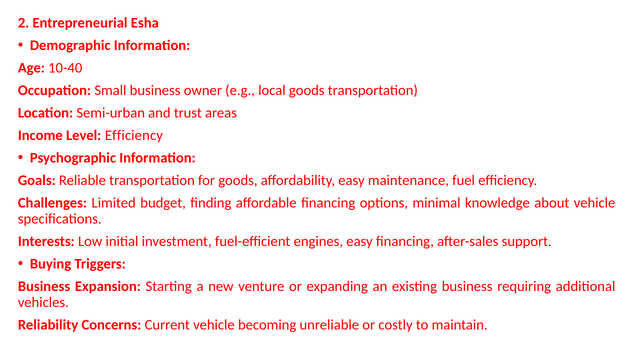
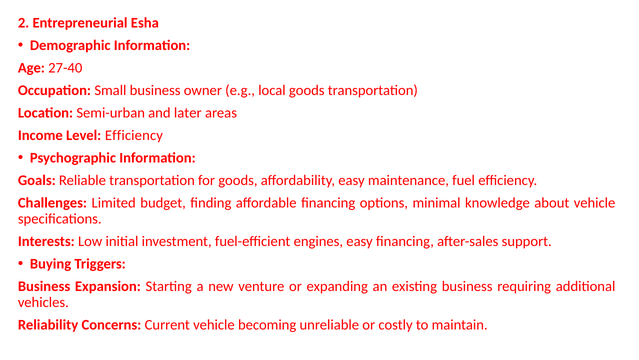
10-40: 10-40 -> 27-40 (65, 68)
trust: trust -> later (188, 113)
